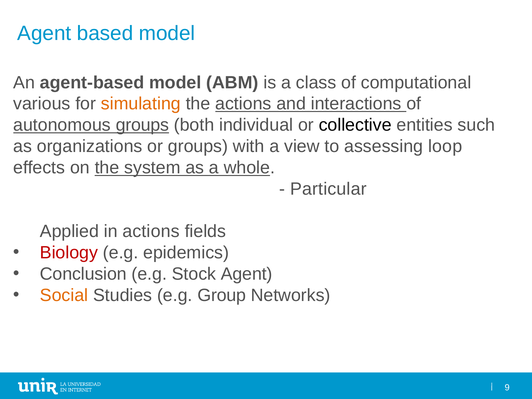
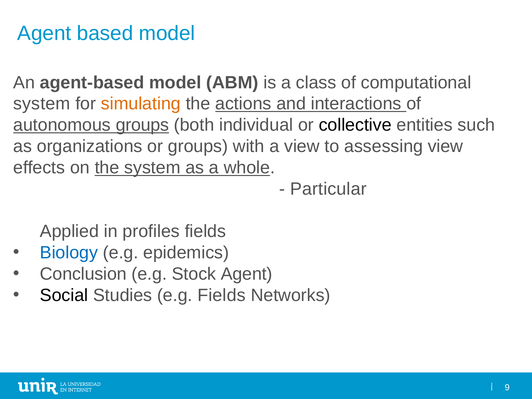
various: various -> system (42, 104)
assessing loop: loop -> view (445, 146)
in actions: actions -> profiles (151, 231)
Biology colour: red -> blue (69, 253)
Social colour: orange -> black (64, 295)
e.g Group: Group -> Fields (222, 295)
